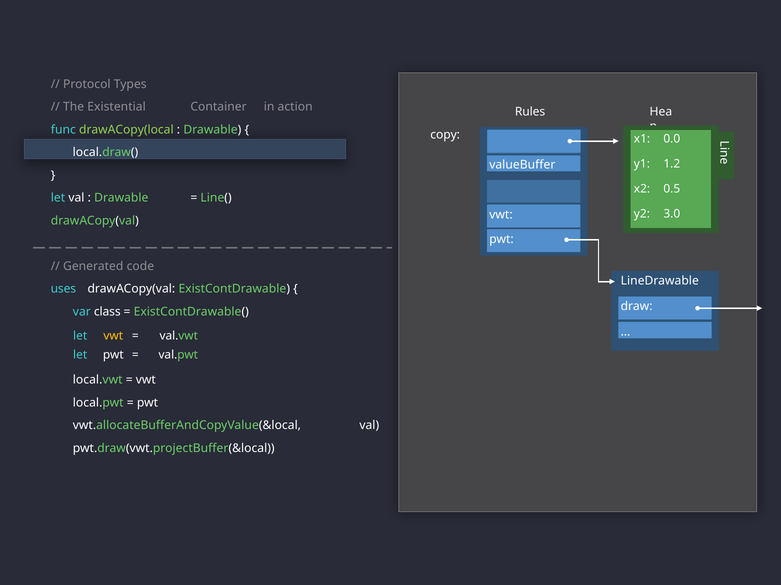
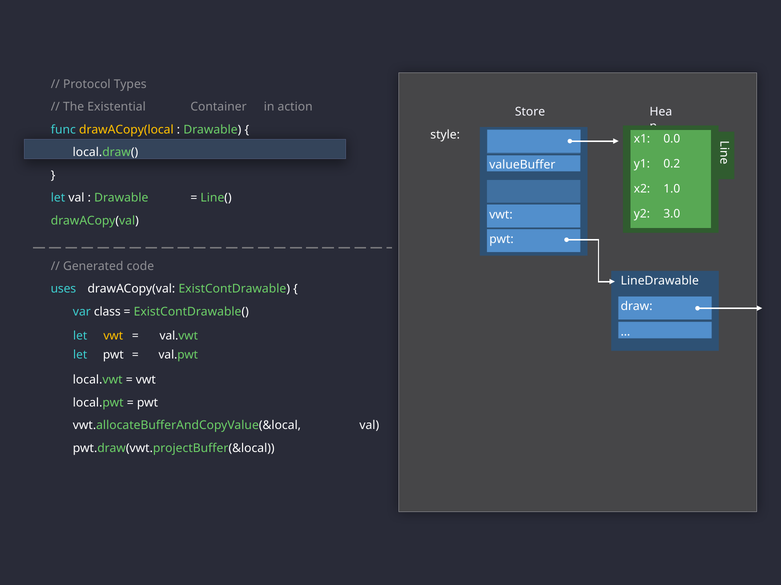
Rules: Rules -> Store (530, 112)
drawACopy(local colour: light green -> yellow (126, 130)
copy: copy -> style (445, 135)
1.2: 1.2 -> 0.2 (672, 164)
0.5: 0.5 -> 1.0 (672, 189)
